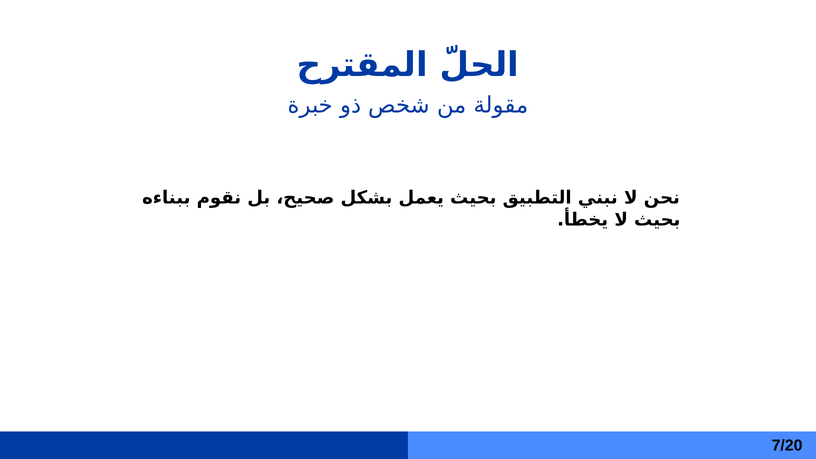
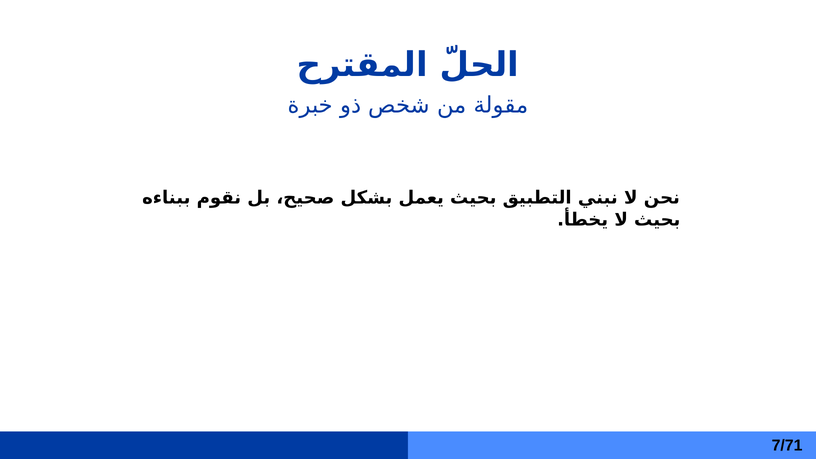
7/20: 7/20 -> 7/71 (787, 445)
